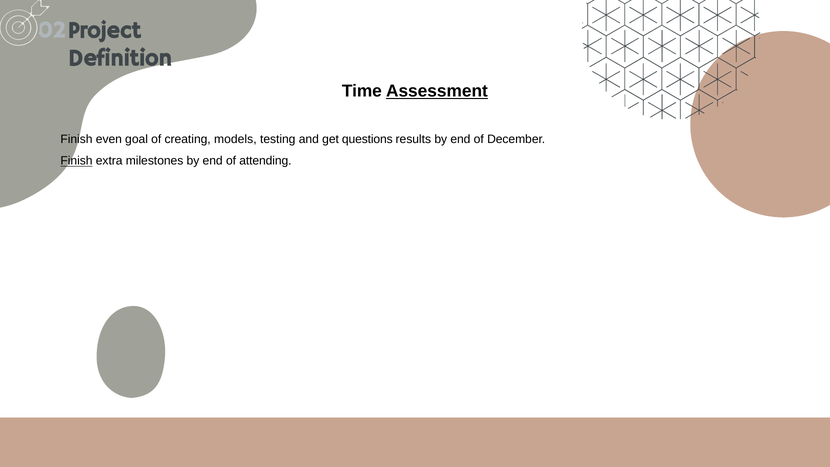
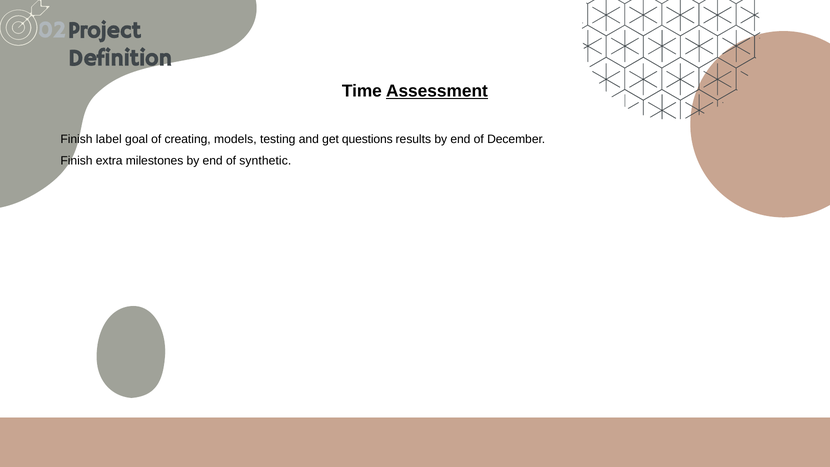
even: even -> label (109, 139)
Finish underline: present -> none (77, 161)
attending: attending -> synthetic (265, 161)
